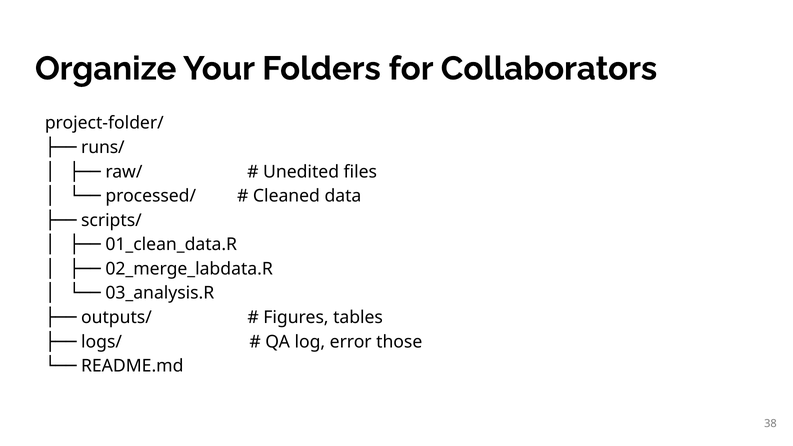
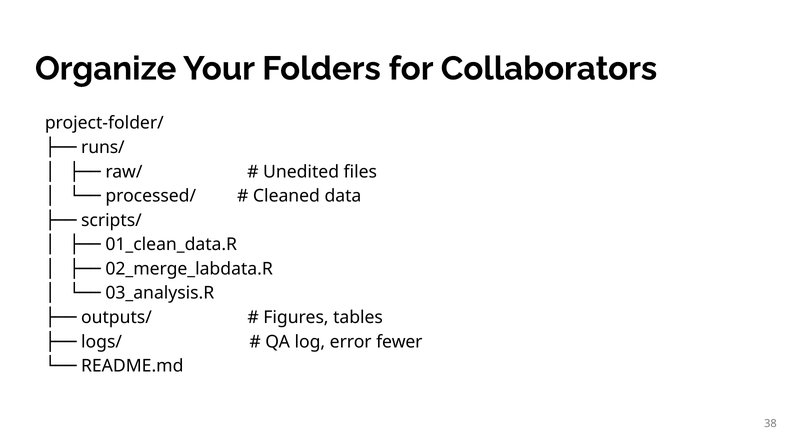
those: those -> fewer (399, 342)
